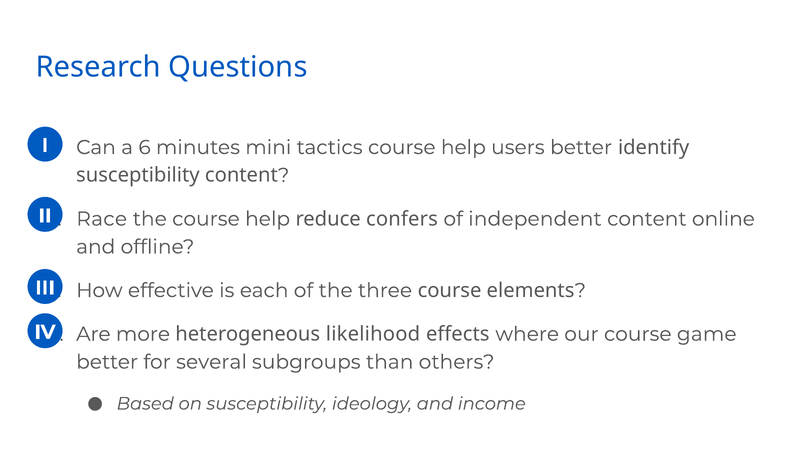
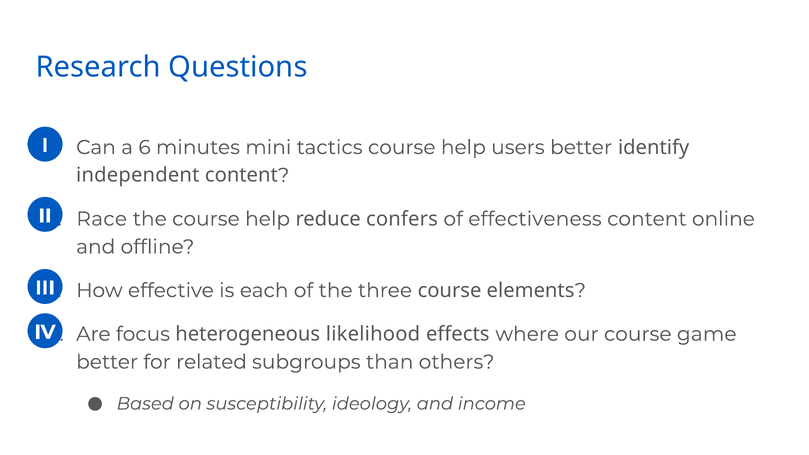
susceptibility: susceptibility -> independent (138, 175)
independent: independent -> effectiveness (535, 219)
more: more -> focus (143, 334)
several: several -> related (212, 362)
